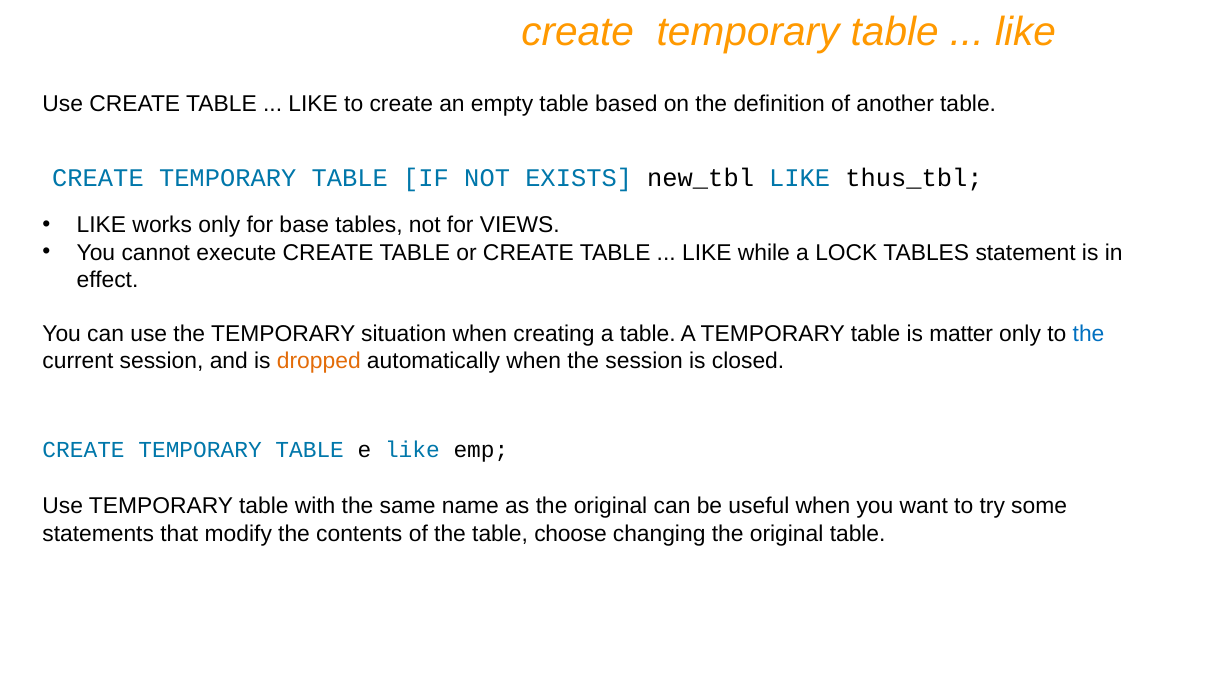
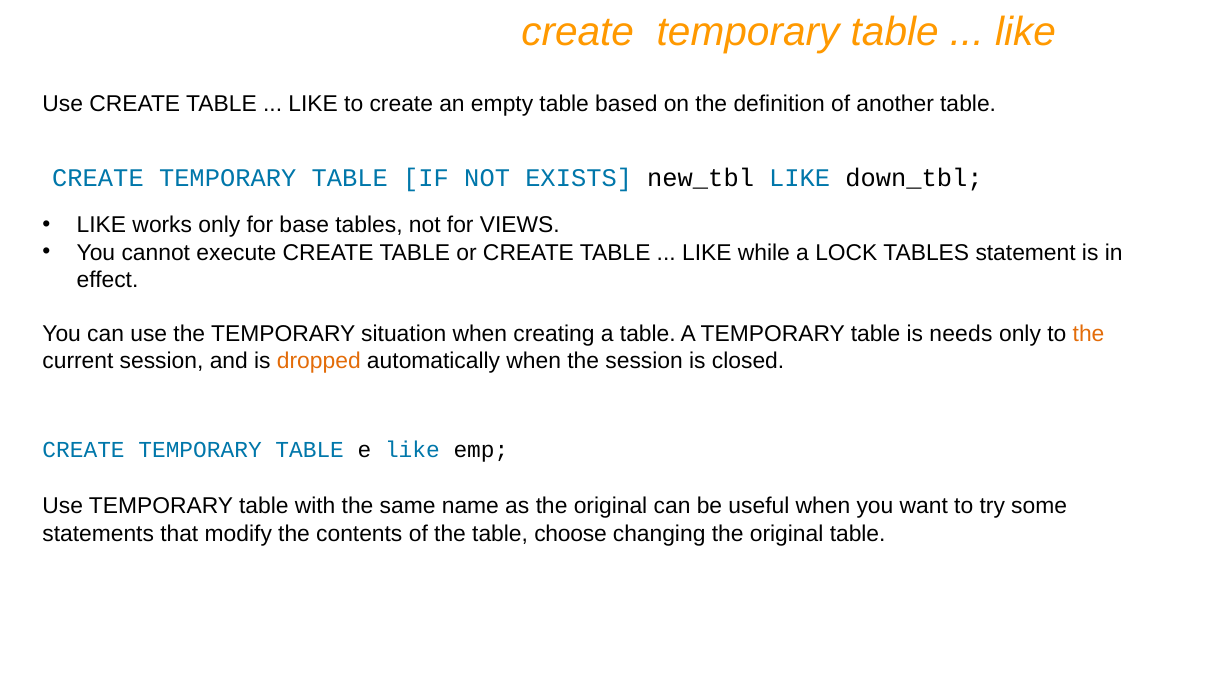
thus_tbl: thus_tbl -> down_tbl (914, 178)
matter: matter -> needs (961, 334)
the colour: blue -> orange (1089, 334)
